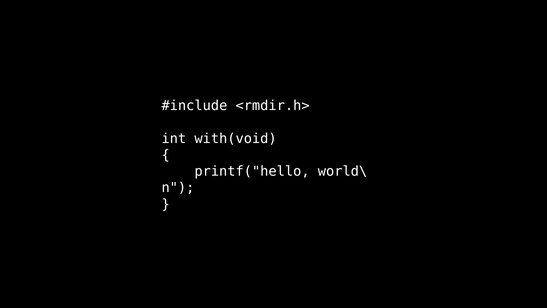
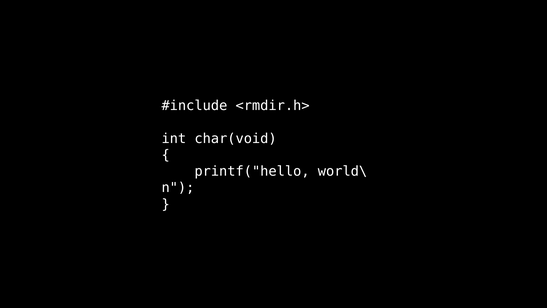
with(void: with(void -> char(void (236, 138)
